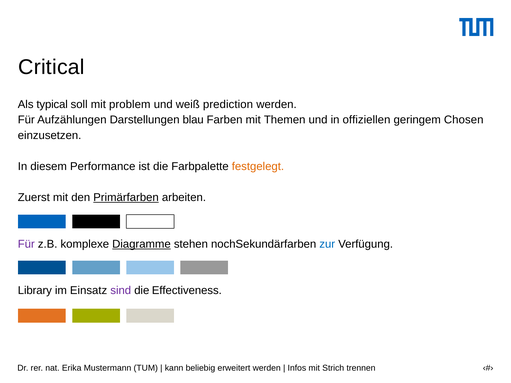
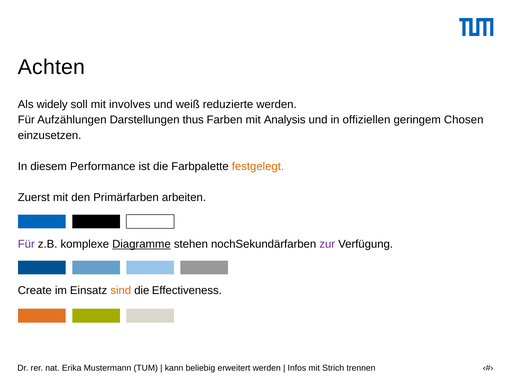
Critical: Critical -> Achten (51, 67)
typical: typical -> widely (52, 104)
problem: problem -> involves (130, 104)
prediction: prediction -> reduzierte (228, 104)
blau: blau -> thus (193, 120)
Themen: Themen -> Analysis (285, 120)
Primärfarben underline: present -> none (126, 198)
zur colour: blue -> purple (327, 244)
Library: Library -> Create (35, 291)
sind colour: purple -> orange (121, 291)
